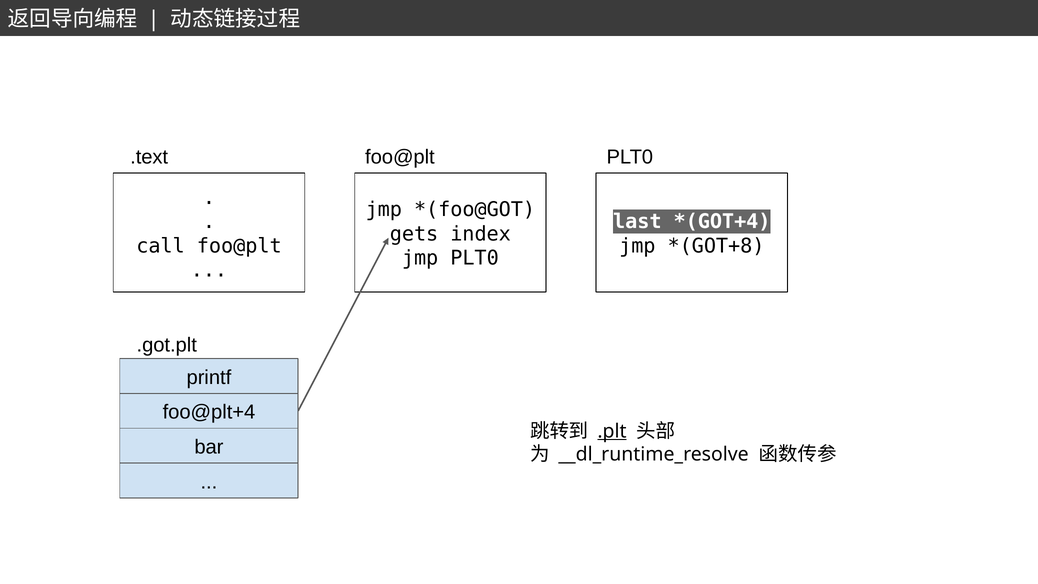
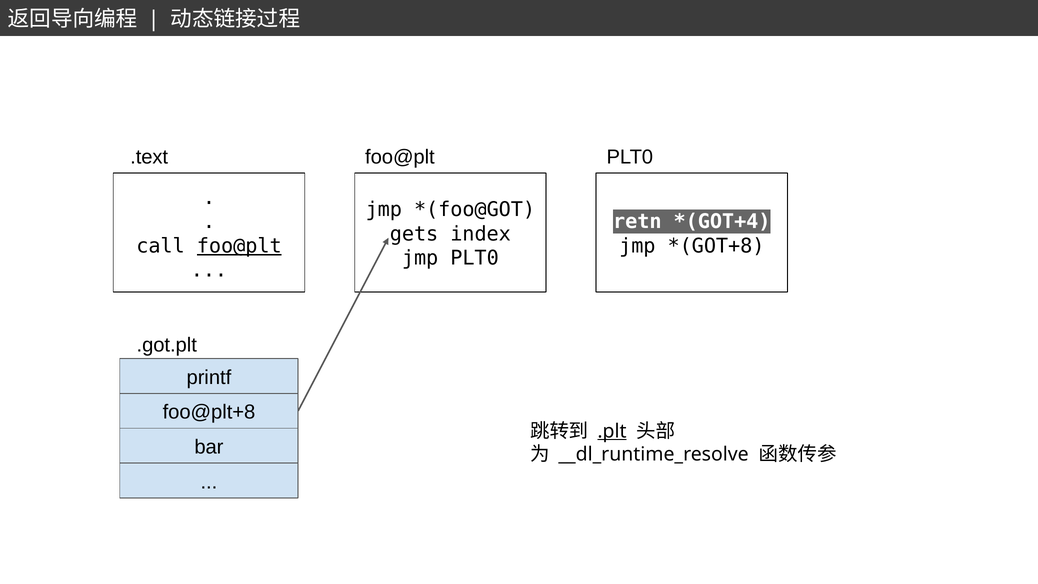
last: last -> retn (637, 222)
foo@plt underline: none -> present (239, 246)
foo@plt+4: foo@plt+4 -> foo@plt+8 (209, 412)
